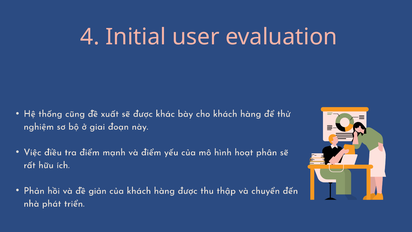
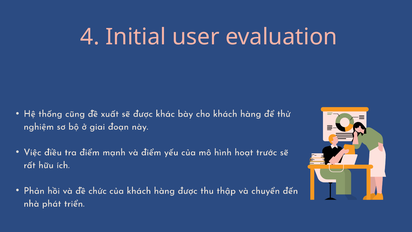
phân: phân -> trước (267, 152)
giản: giản -> chức (98, 191)
